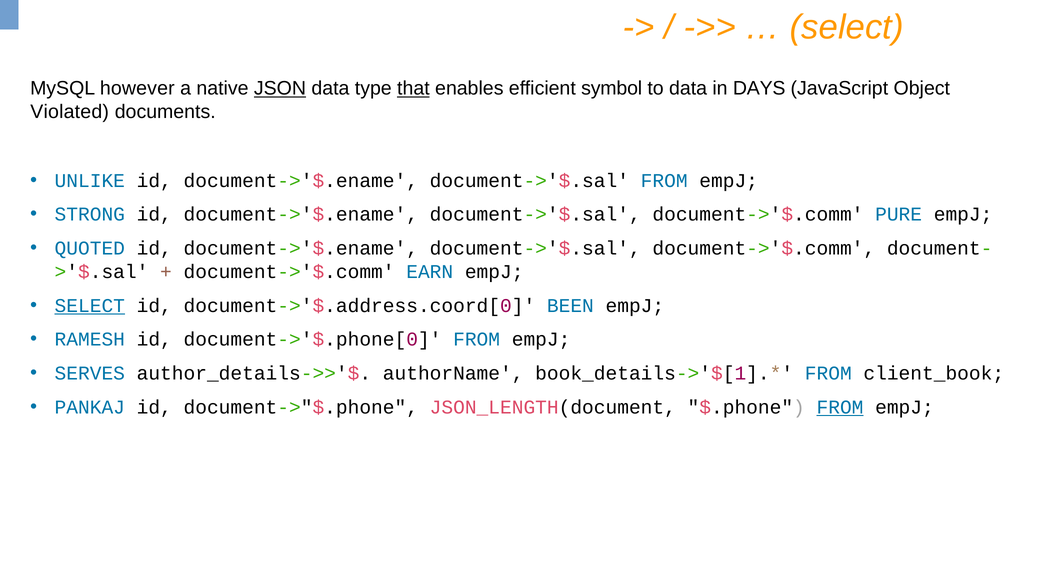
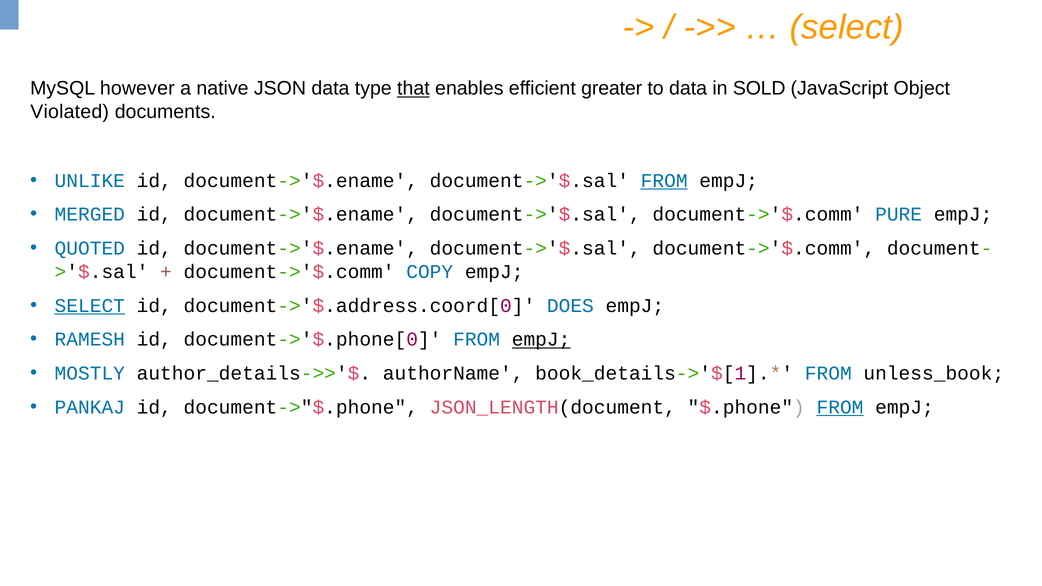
JSON underline: present -> none (280, 89)
symbol: symbol -> greater (612, 89)
DAYS: DAYS -> SOLD (759, 89)
FROM underline: none -> present (664, 181)
STRONG: STRONG -> MERGED (90, 215)
EARN: EARN -> COPY (430, 272)
BEEN: BEEN -> DOES (570, 306)
empJ underline: none -> present (541, 340)
SERVES: SERVES -> MOSTLY (90, 373)
client_book: client_book -> unless_book (934, 373)
